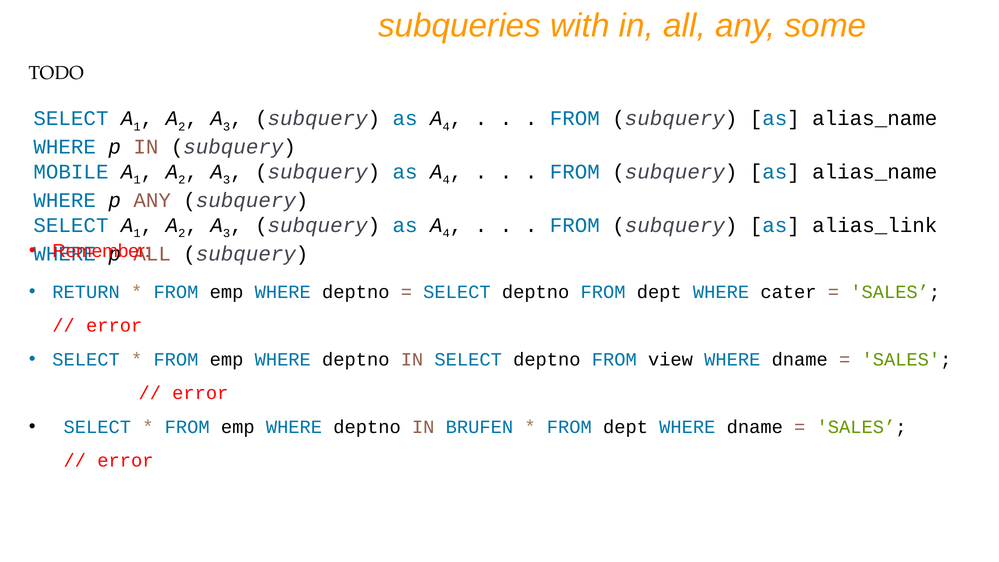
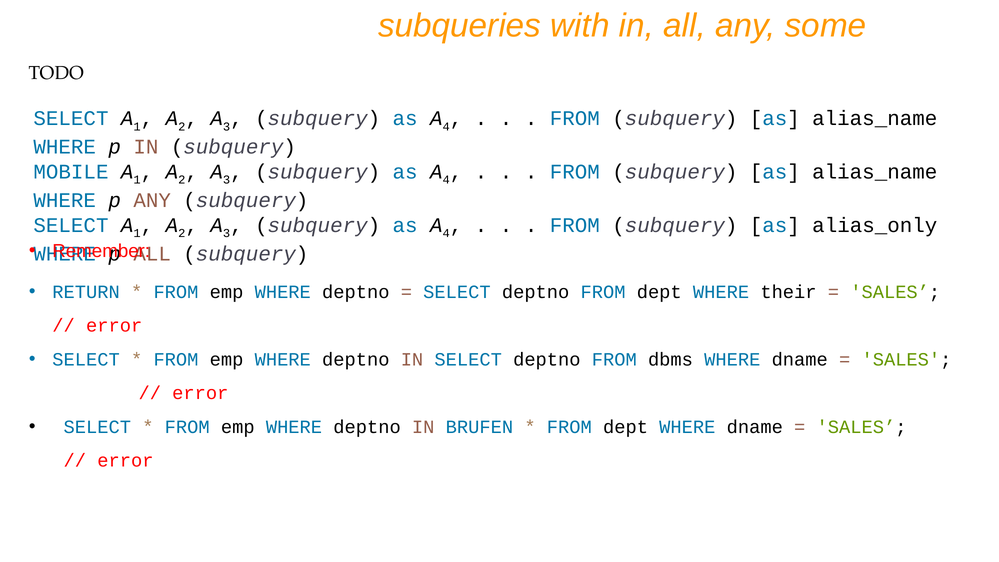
alias_link: alias_link -> alias_only (875, 225)
cater: cater -> their (788, 292)
view: view -> dbms (670, 359)
